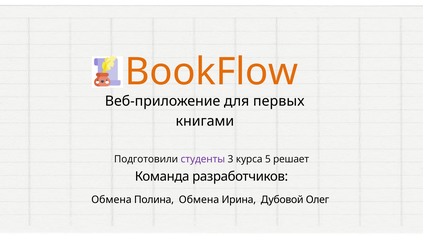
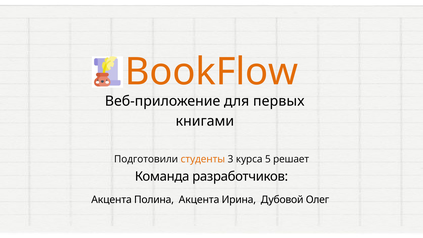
студенты colour: purple -> orange (203, 159)
Обмена: Обмена -> Акцента (112, 200)
Полина Обмена: Обмена -> Акцента (199, 200)
